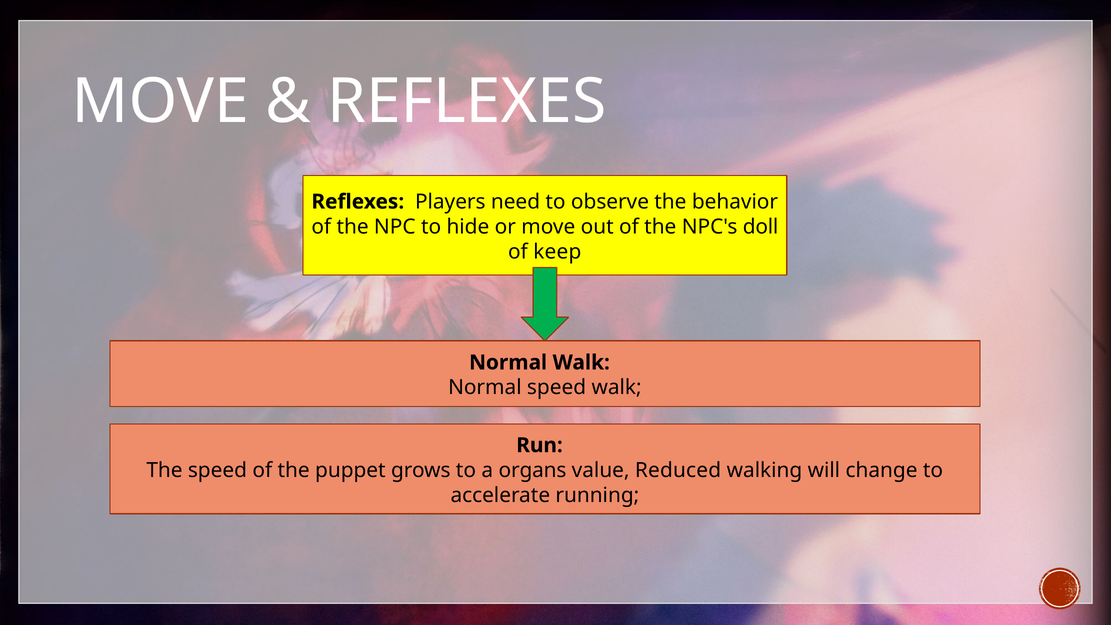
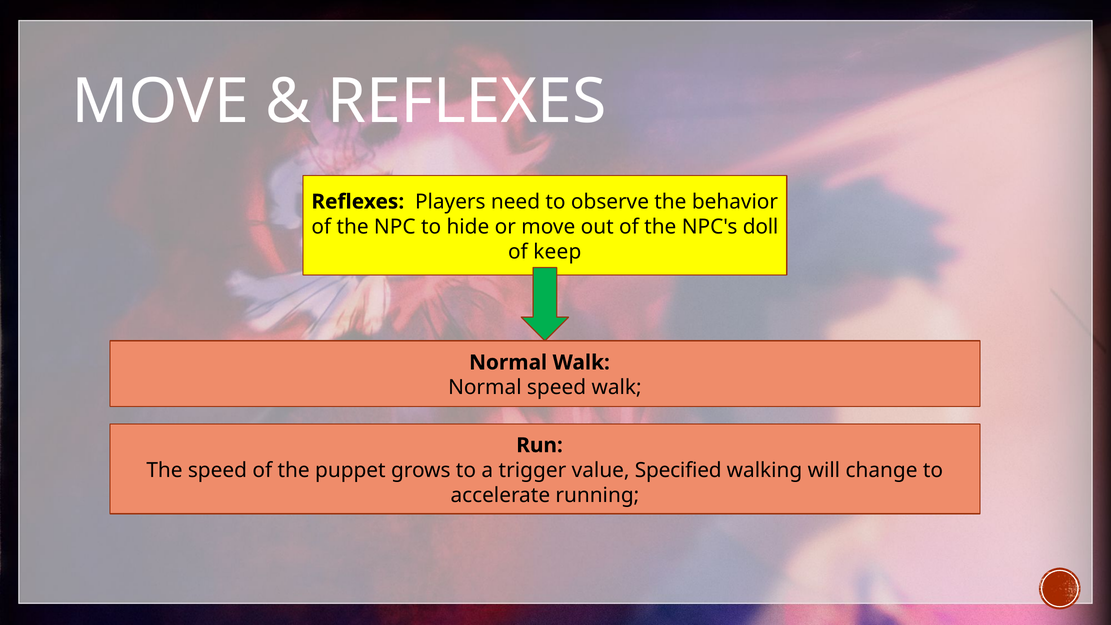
organs: organs -> trigger (532, 470)
Reduced: Reduced -> Specified (678, 470)
